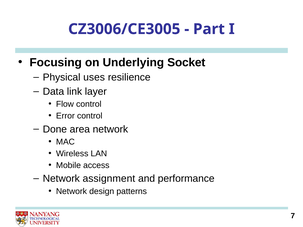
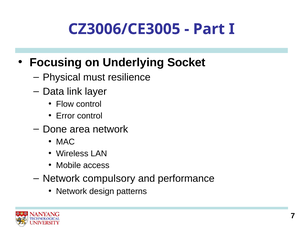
uses: uses -> must (94, 77)
assignment: assignment -> compulsory (109, 179)
